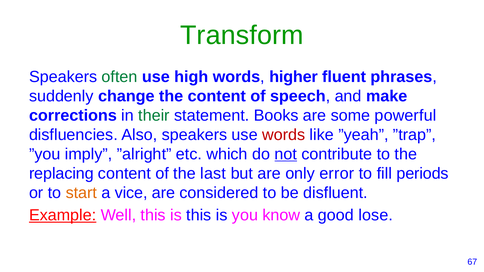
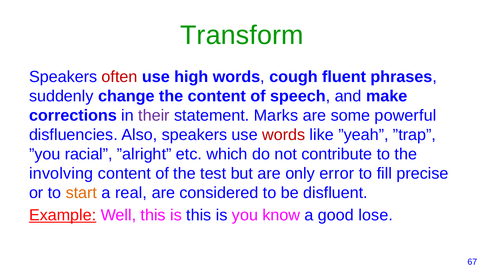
often colour: green -> red (120, 77)
higher: higher -> cough (293, 77)
their colour: green -> purple (154, 115)
Books: Books -> Marks (276, 115)
imply: imply -> racial (89, 154)
not underline: present -> none (286, 154)
replacing: replacing -> involving (61, 174)
last: last -> test (213, 174)
periods: periods -> precise (423, 174)
vice: vice -> real (131, 193)
